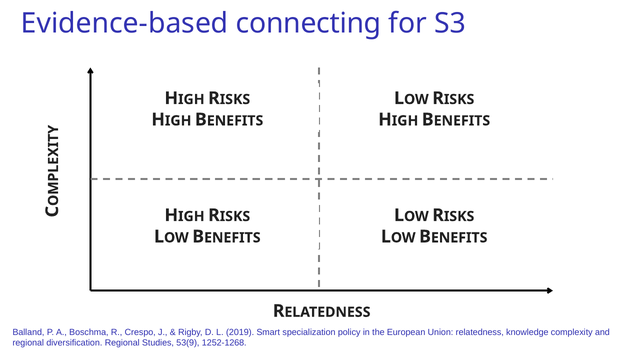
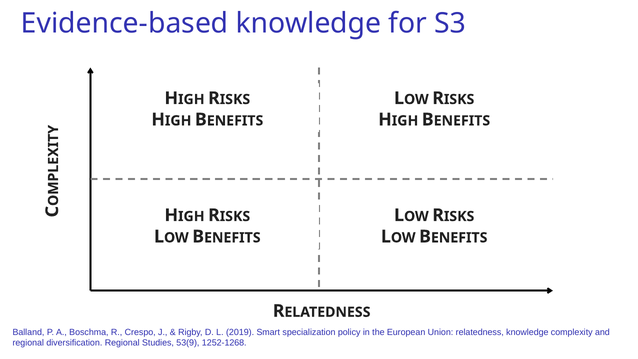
Evidence-based connecting: connecting -> knowledge (308, 24)
